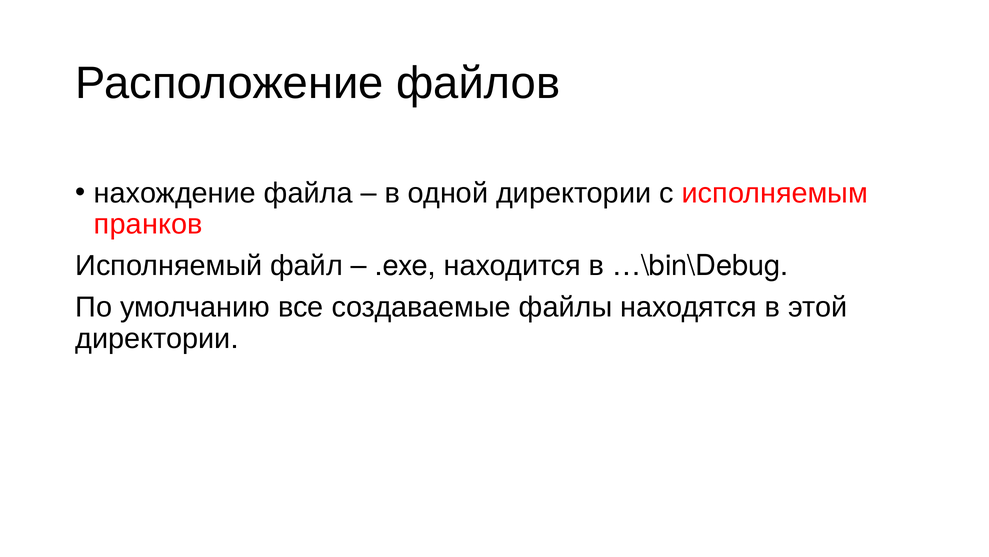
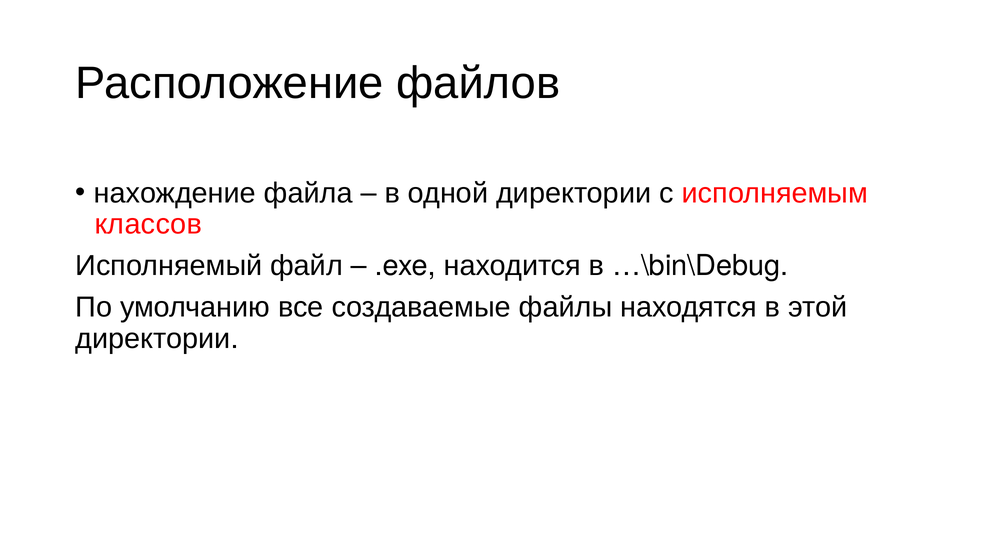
пранков: пранков -> классов (148, 224)
